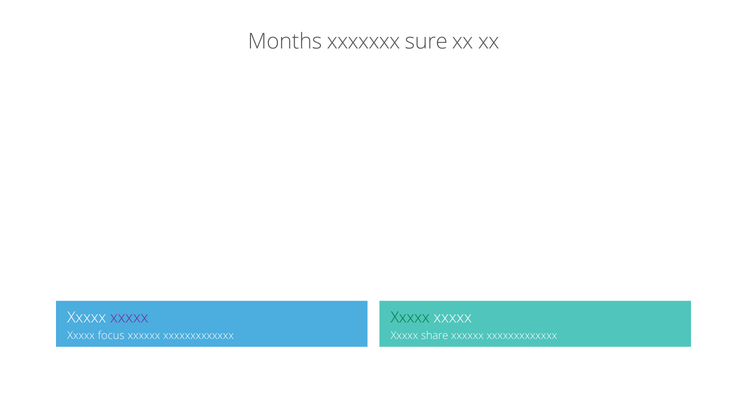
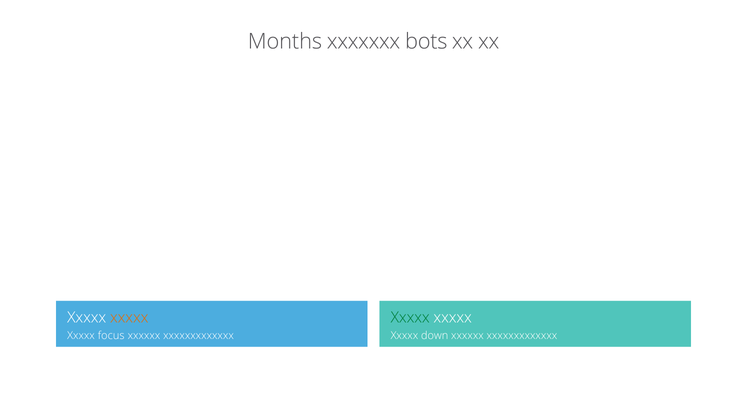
sure: sure -> bots (426, 42)
xxxxx colour: purple -> orange (129, 318)
share: share -> down (435, 336)
